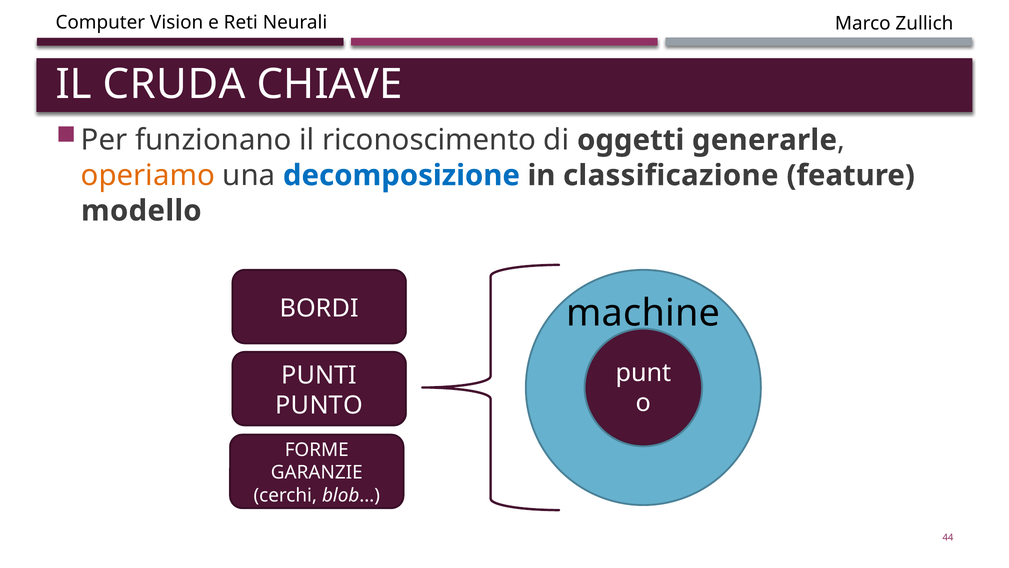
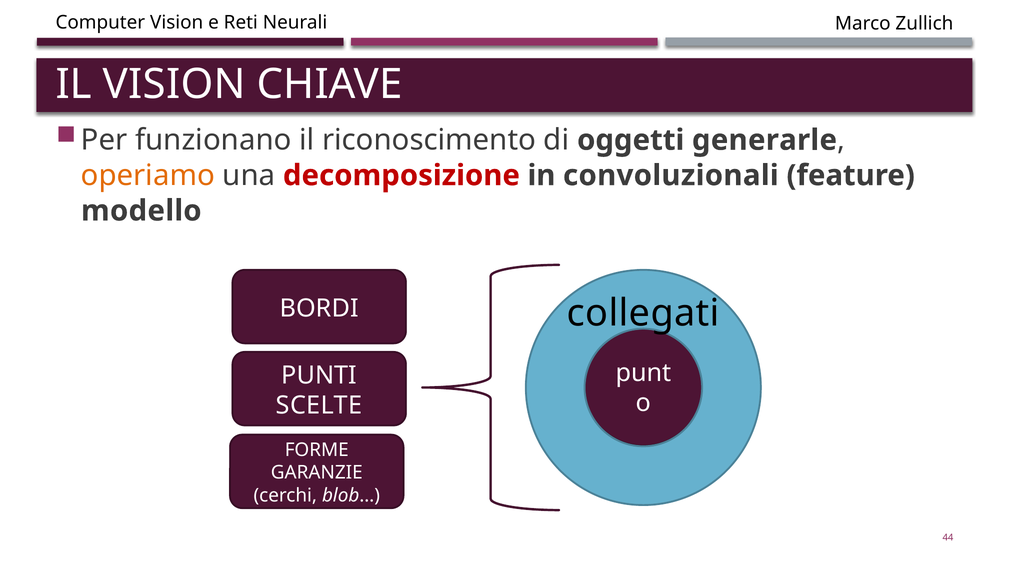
IL CRUDA: CRUDA -> VISION (174, 84)
decomposizione colour: blue -> red (401, 175)
classificazione: classificazione -> convoluzionali (671, 175)
machine: machine -> collegati (643, 313)
PUNTO: PUNTO -> SCELTE (319, 405)
